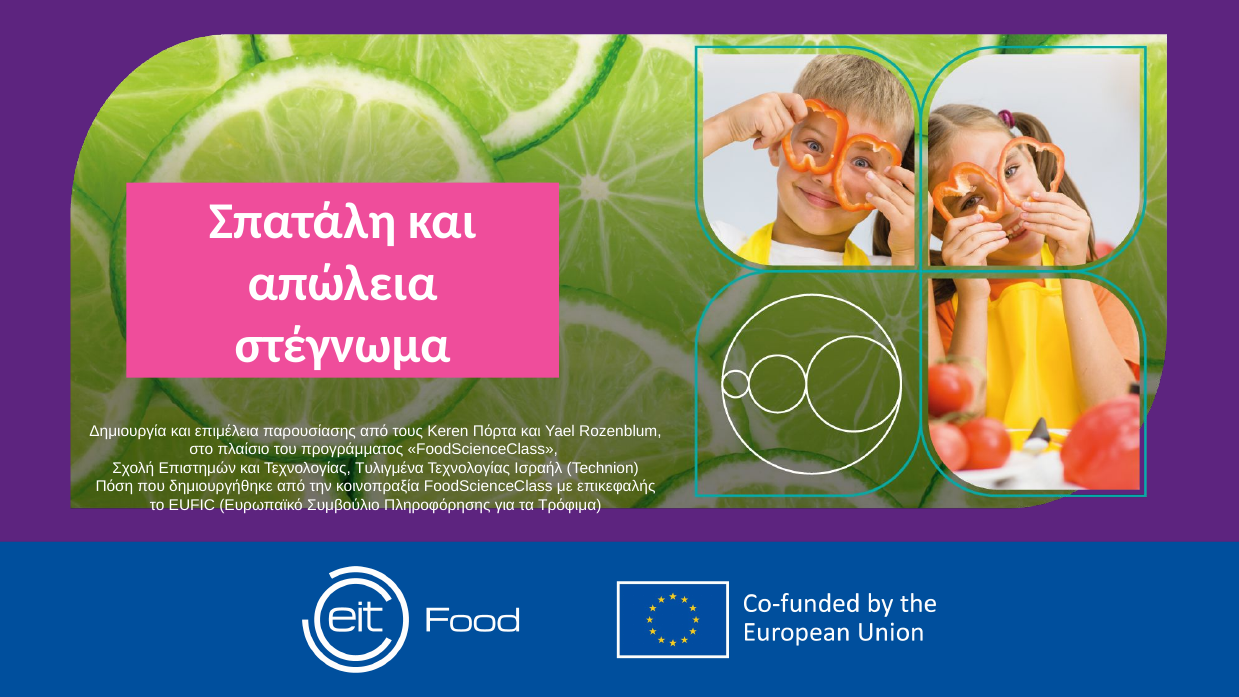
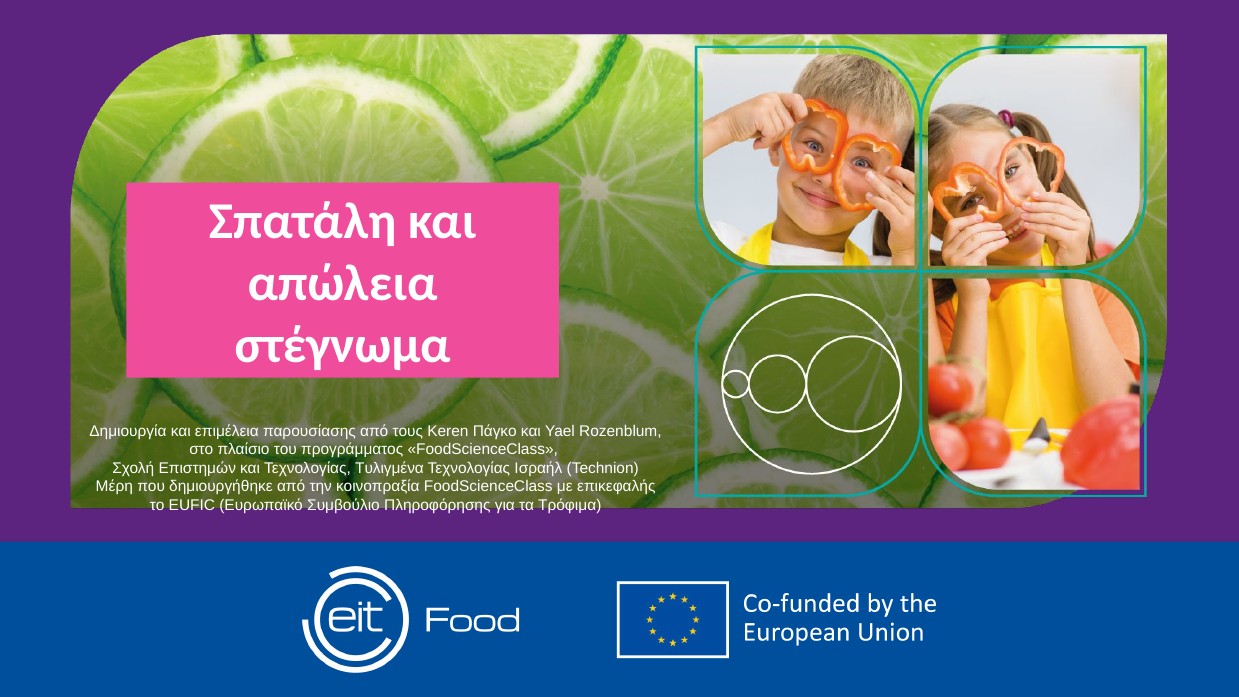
Πόρτα: Πόρτα -> Πάγκο (495, 431)
Πόση: Πόση -> Μέρη (114, 487)
